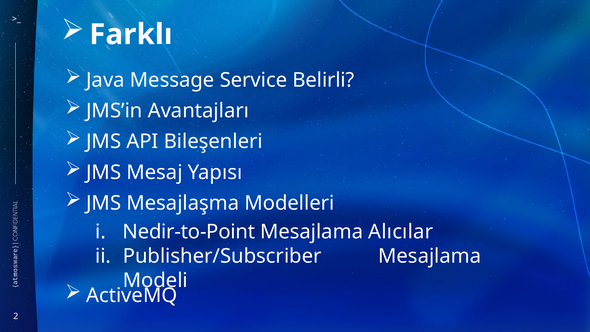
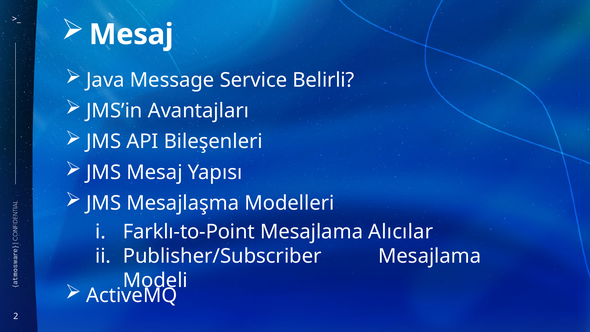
Farklı: Farklı -> Mesaj (131, 34)
Nedir-to-Point: Nedir-to-Point -> Farklı-to-Point (189, 232)
